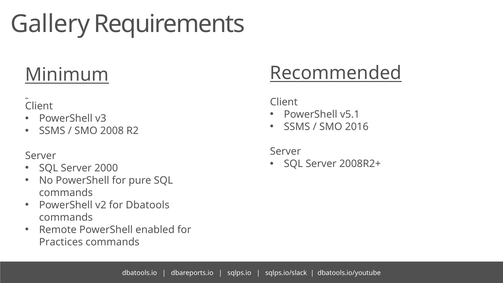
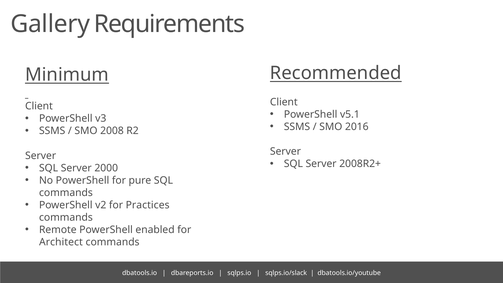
Dbatools: Dbatools -> Practices (148, 205)
Practices: Practices -> Architect (61, 242)
